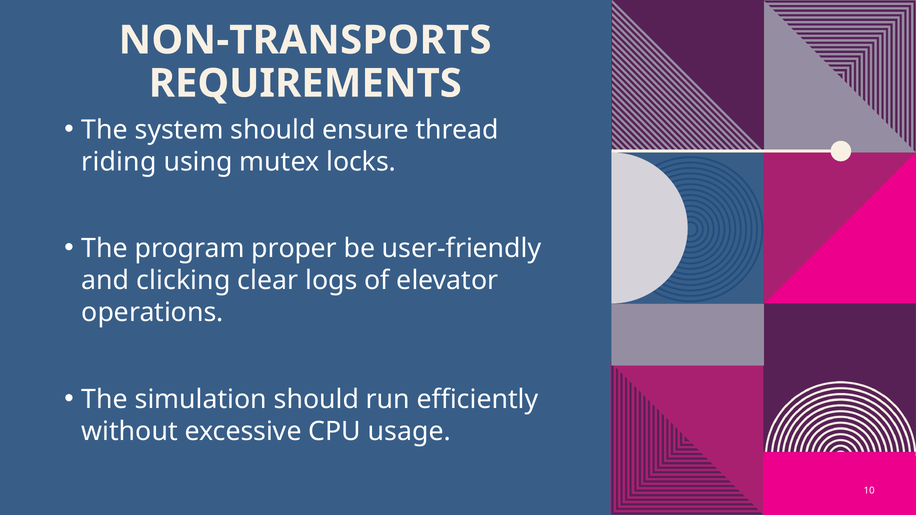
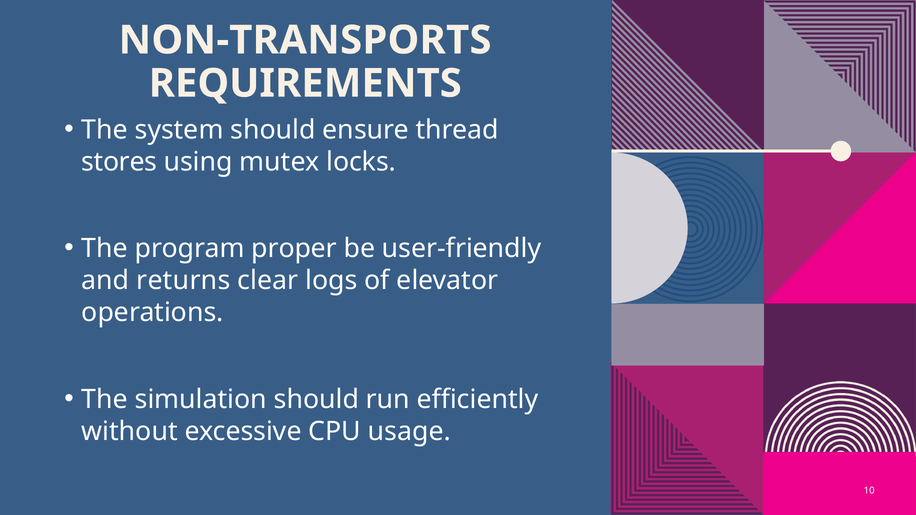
riding: riding -> stores (119, 162)
clicking: clicking -> returns (183, 281)
